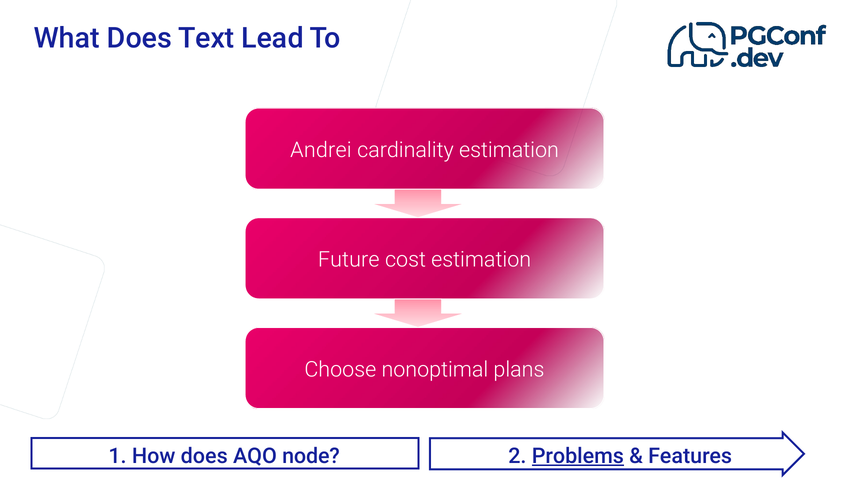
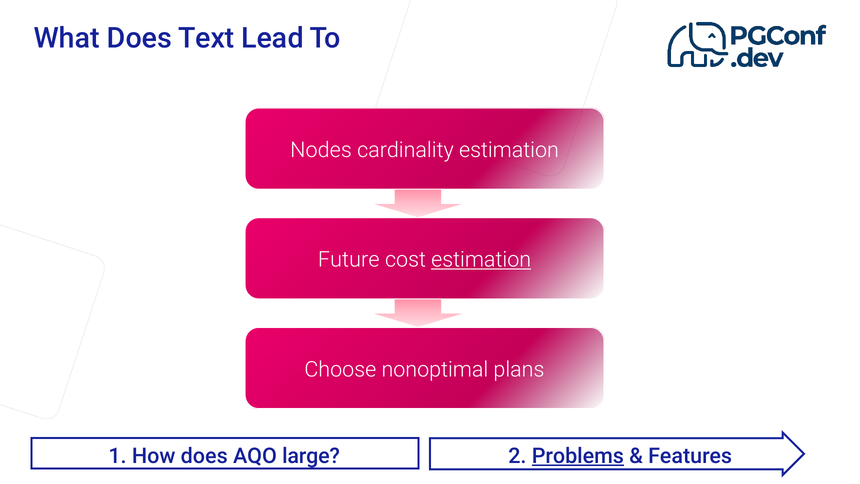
Andrei: Andrei -> Nodes (321, 150)
estimation underline: none -> present (481, 260)
node: node -> large (311, 456)
